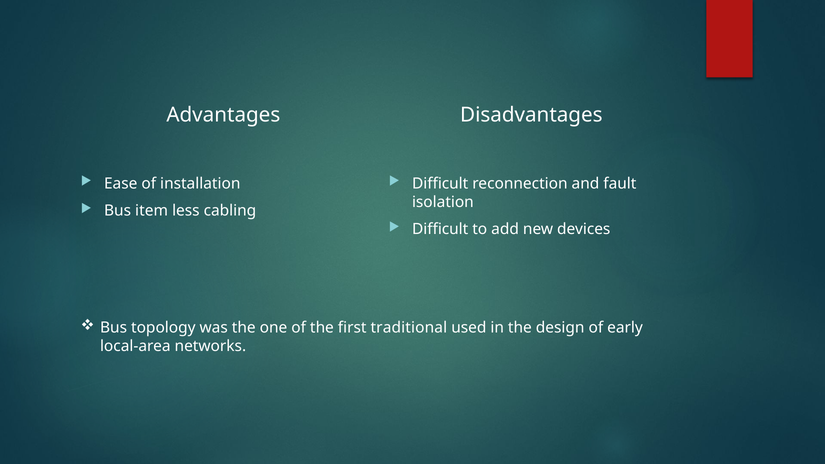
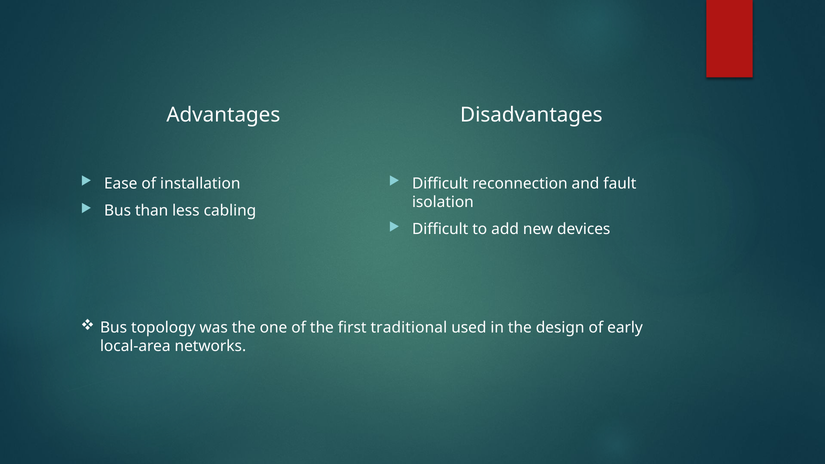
item: item -> than (152, 211)
